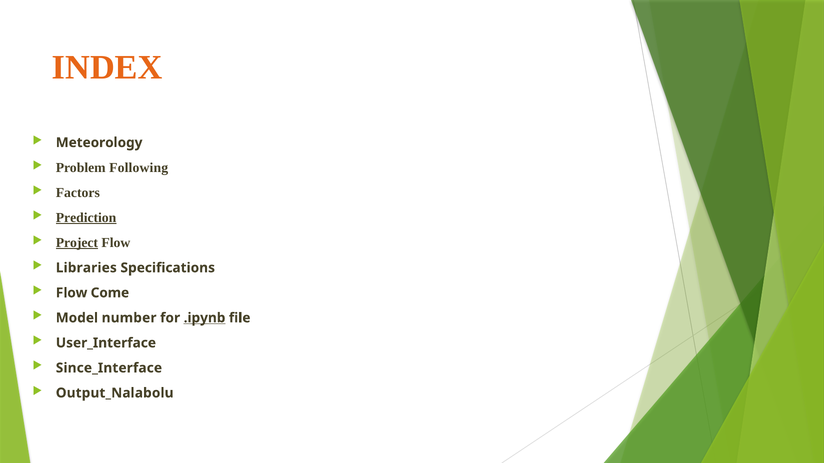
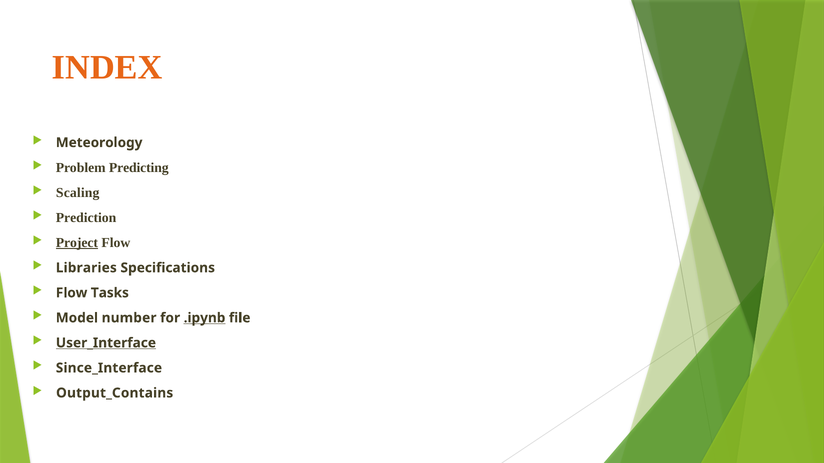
Following: Following -> Predicting (139, 168)
Factors: Factors -> Scaling (78, 193)
Prediction underline: present -> none (86, 218)
Come: Come -> Tasks (110, 293)
User_Interface underline: none -> present (106, 343)
Output_Nalabolu: Output_Nalabolu -> Output_Contains (115, 393)
